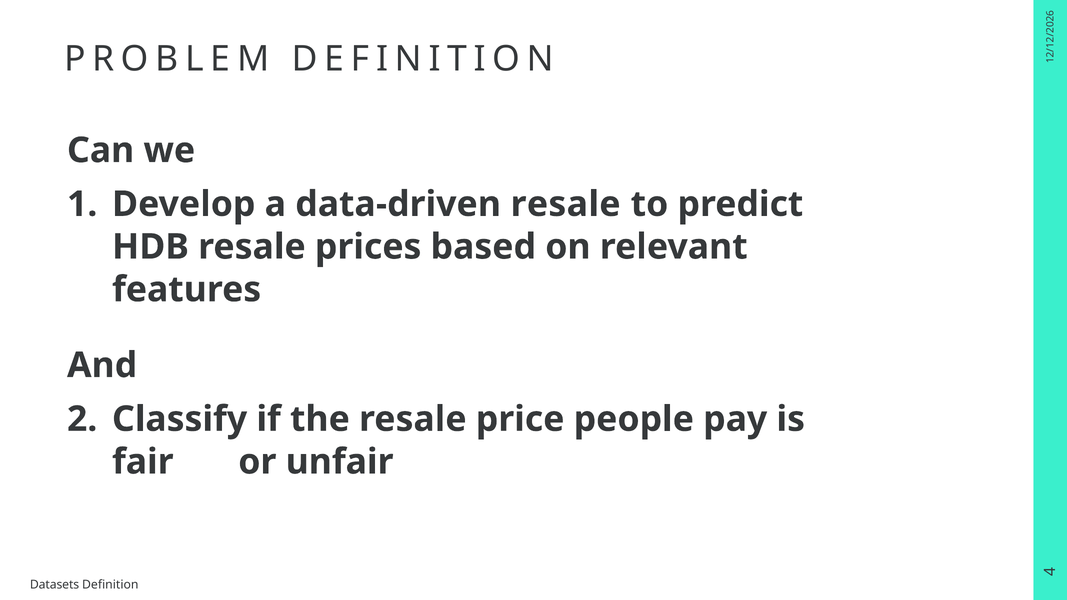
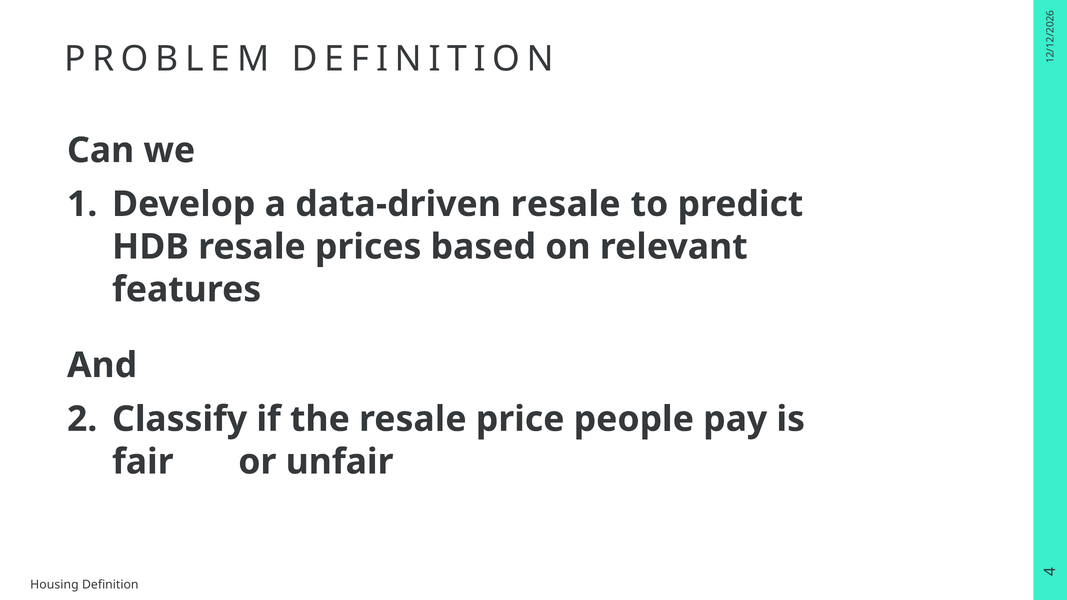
Datasets: Datasets -> Housing (54, 585)
